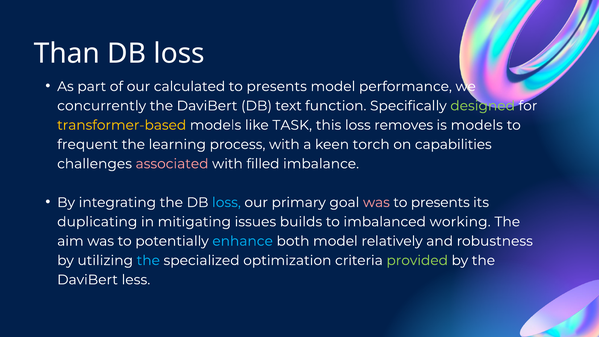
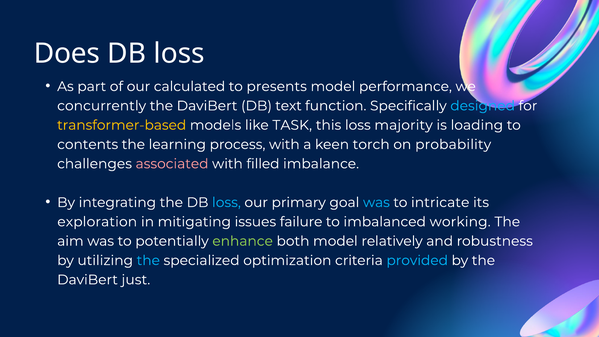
Than: Than -> Does (67, 53)
designed colour: light green -> light blue (483, 106)
removes: removes -> majority (404, 125)
is models: models -> loading (477, 125)
frequent: frequent -> contents (88, 144)
capabilities: capabilities -> probability (453, 144)
was colour: pink -> light blue (376, 202)
presents: presents -> intricate (440, 202)
duplicating: duplicating -> exploration (97, 222)
builds: builds -> failure (301, 222)
enhance colour: light blue -> light green (243, 241)
provided colour: light green -> light blue (417, 260)
less: less -> just (136, 280)
